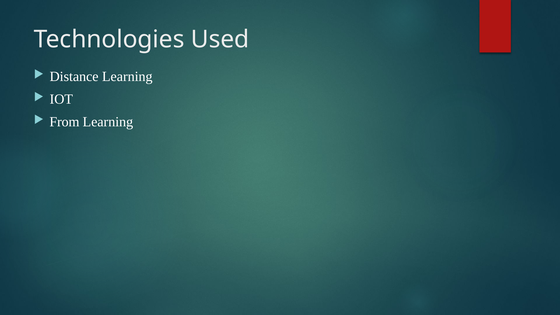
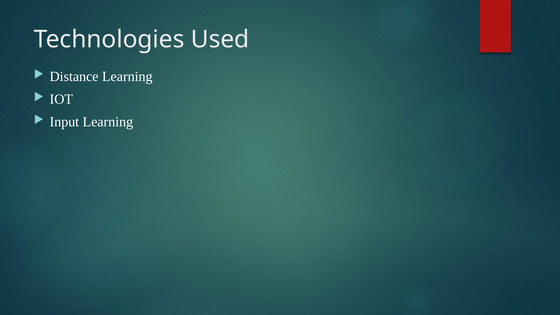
From: From -> Input (64, 122)
